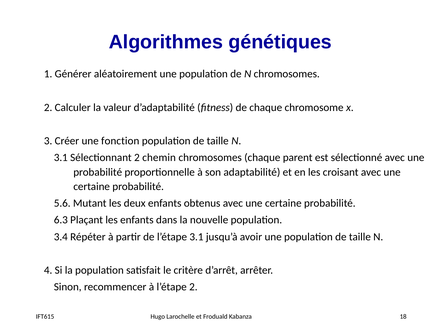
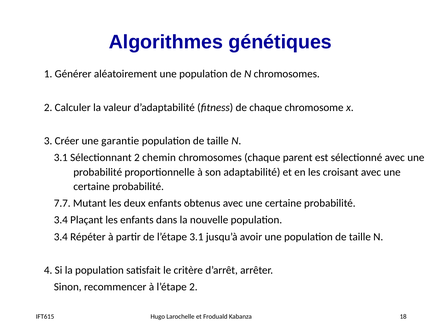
fonction: fonction -> garantie (120, 141)
5.6: 5.6 -> 7.7 (62, 204)
6.3: 6.3 -> 3.4 (61, 221)
